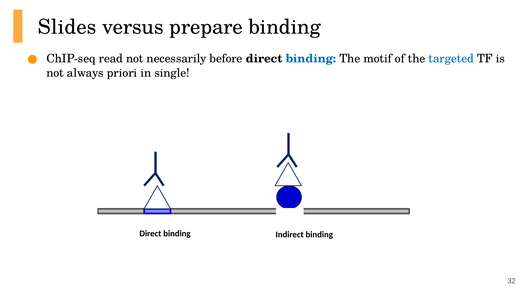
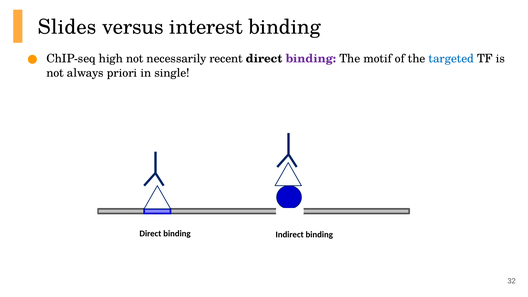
prepare: prepare -> interest (206, 27)
read: read -> high (111, 59)
before: before -> recent (226, 59)
binding colour: blue -> purple (311, 59)
